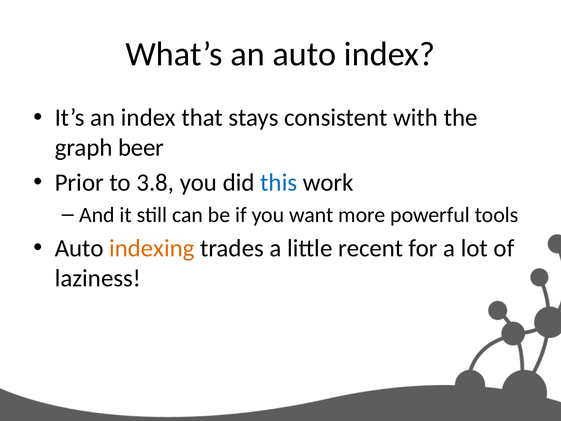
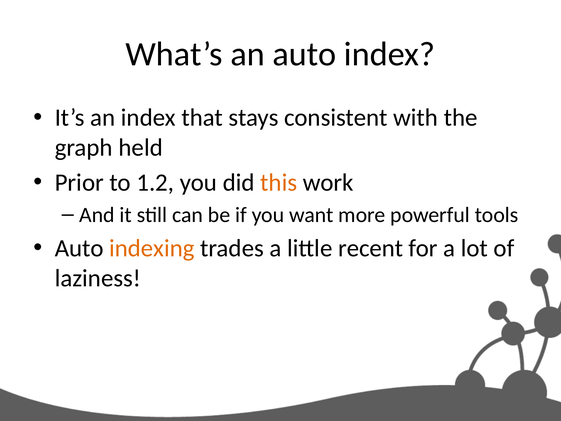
beer: beer -> held (141, 148)
3.8: 3.8 -> 1.2 (155, 183)
this colour: blue -> orange (279, 183)
